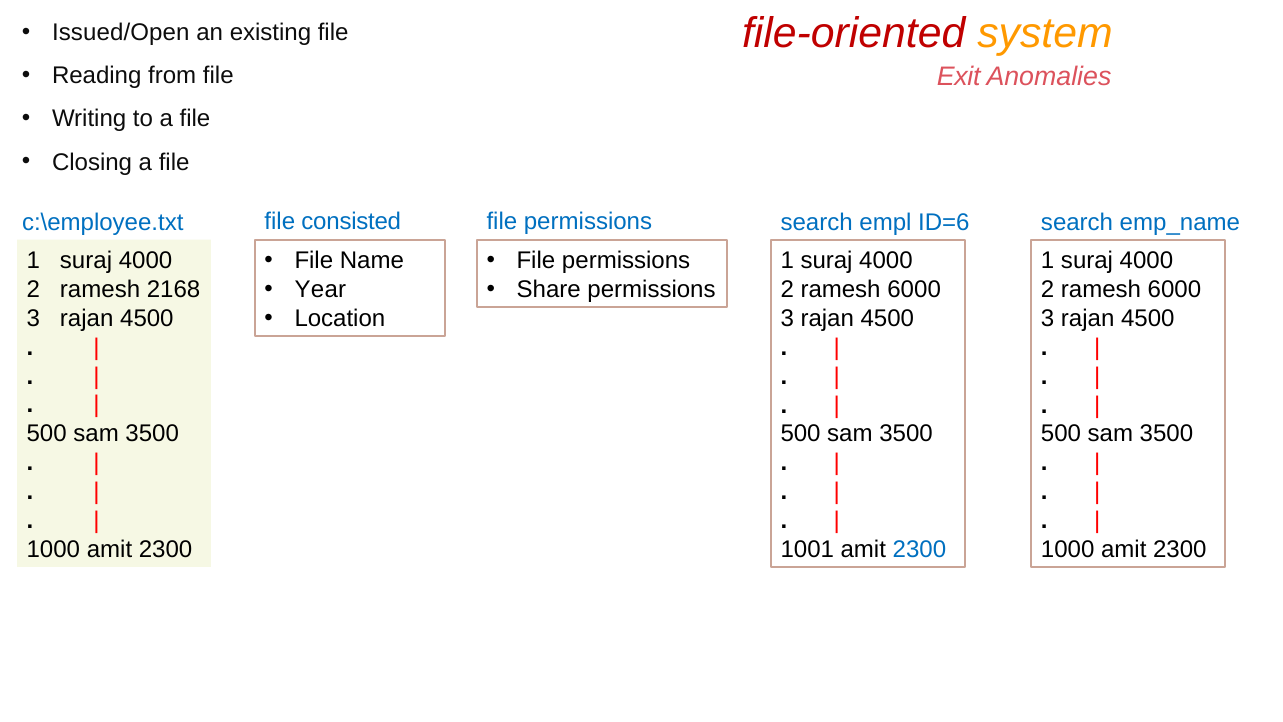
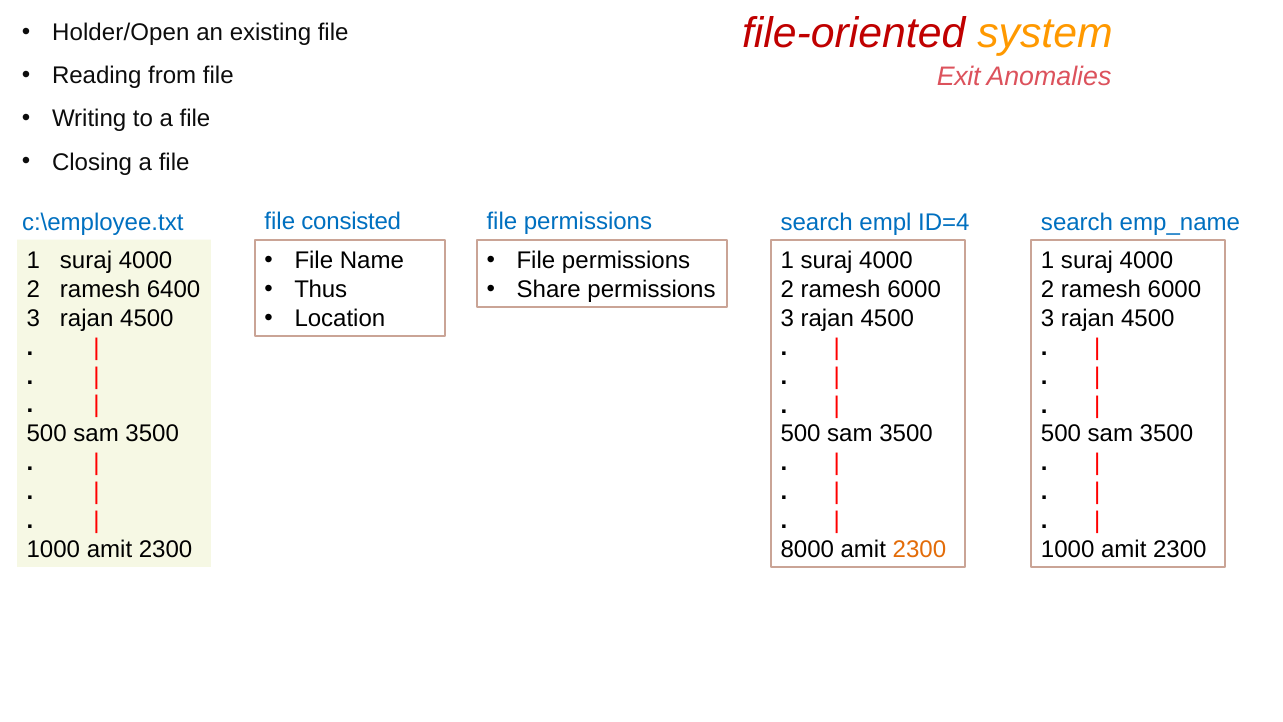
Issued/Open: Issued/Open -> Holder/Open (121, 32)
ID=6: ID=6 -> ID=4 (944, 223)
Year: Year -> Thus (321, 289)
2168: 2168 -> 6400 (174, 289)
1001: 1001 -> 8000 (807, 549)
2300 colour: blue -> orange (919, 549)
